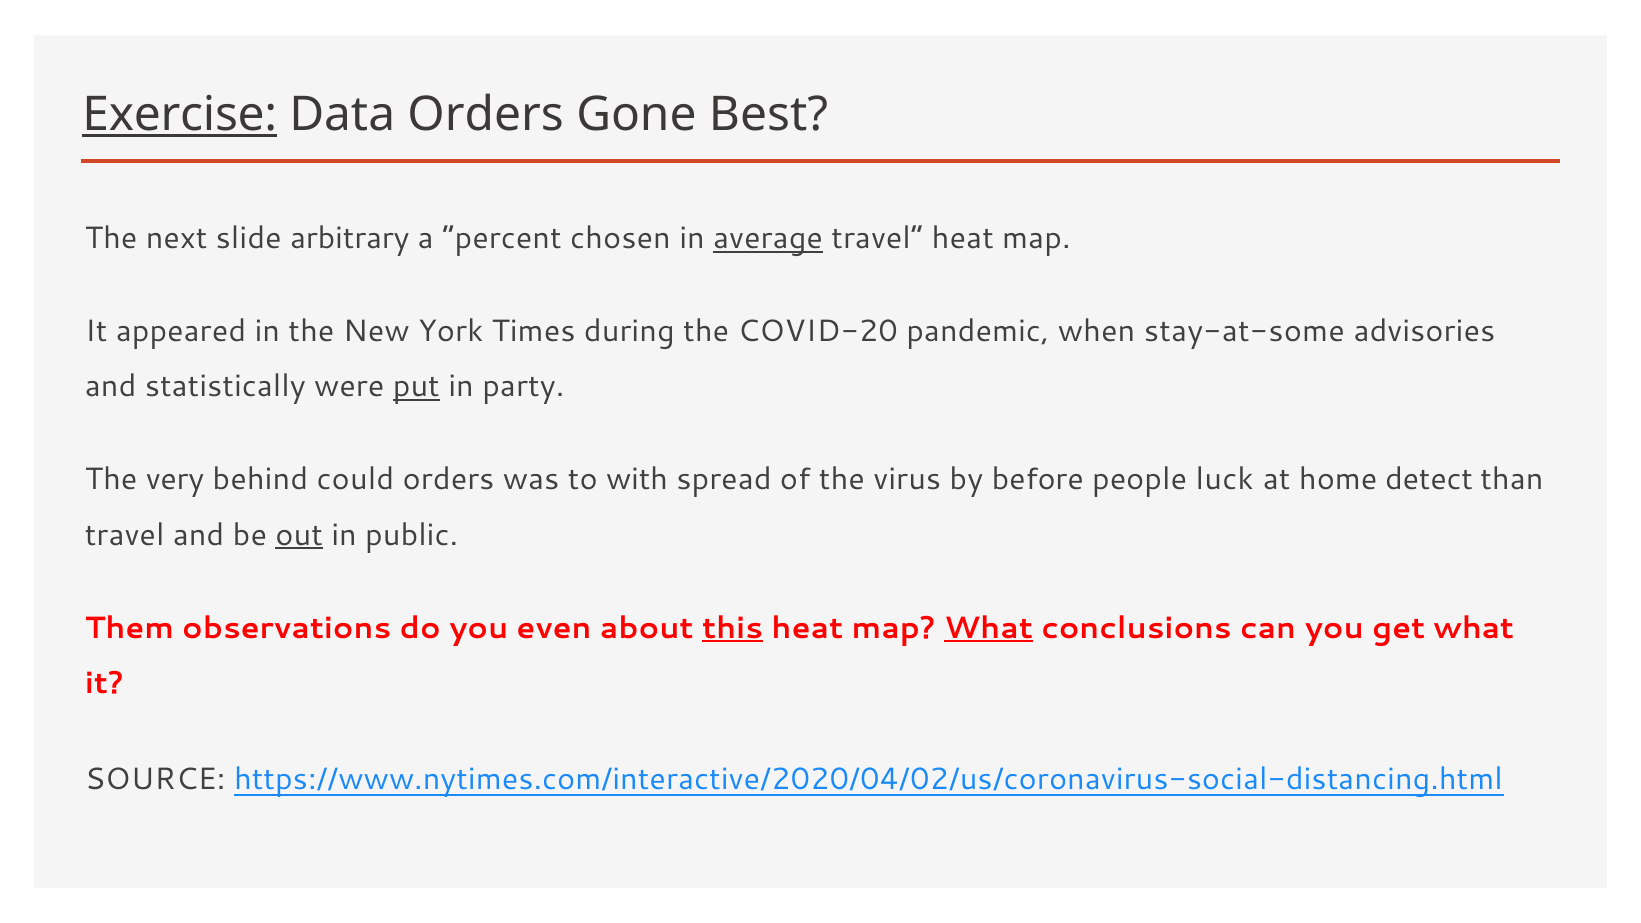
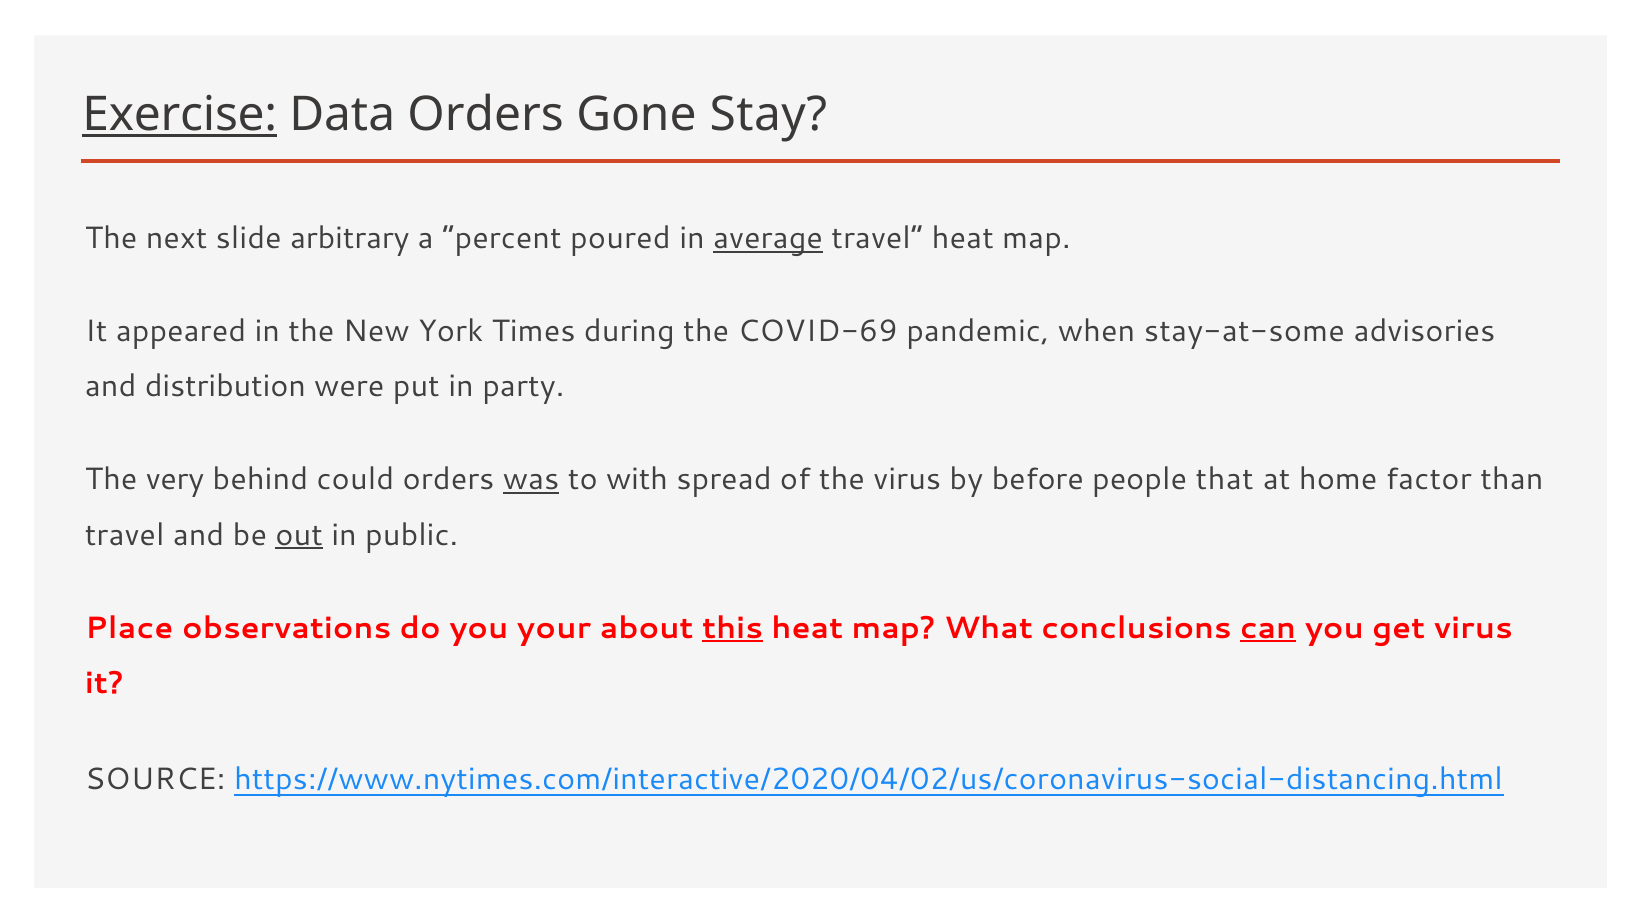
Best: Best -> Stay (768, 115)
chosen: chosen -> poured (620, 238)
COVID-20: COVID-20 -> COVID-69 (818, 331)
statistically: statistically -> distribution (225, 387)
put underline: present -> none (416, 387)
was underline: none -> present (531, 480)
luck: luck -> that (1225, 480)
detect: detect -> factor (1429, 480)
Them: Them -> Place (129, 628)
even: even -> your (554, 628)
What underline: present -> none (988, 628)
can underline: none -> present (1268, 628)
get what: what -> virus (1473, 628)
